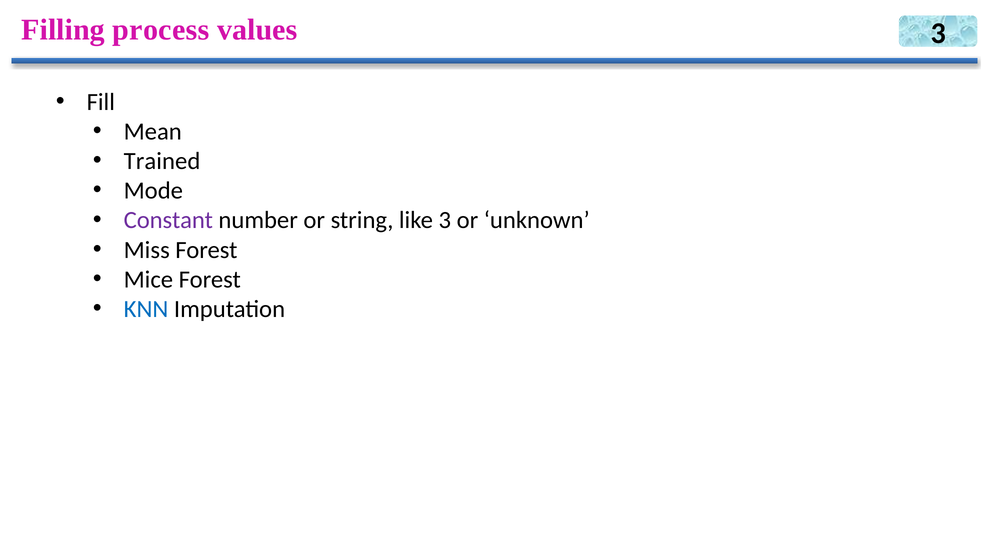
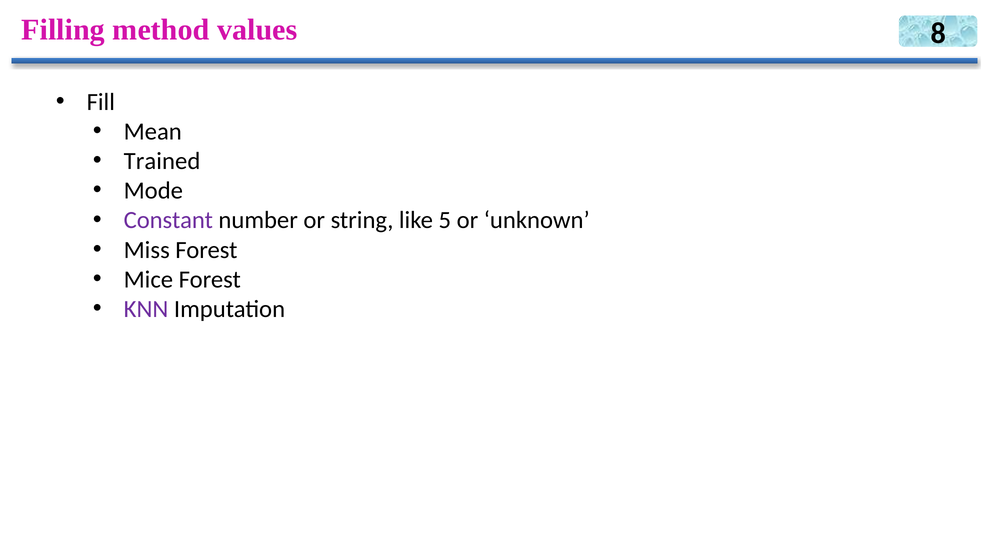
process: process -> method (161, 30)
values 3: 3 -> 8 (938, 33)
like 3: 3 -> 5 (445, 220)
KNN colour: blue -> purple (146, 309)
